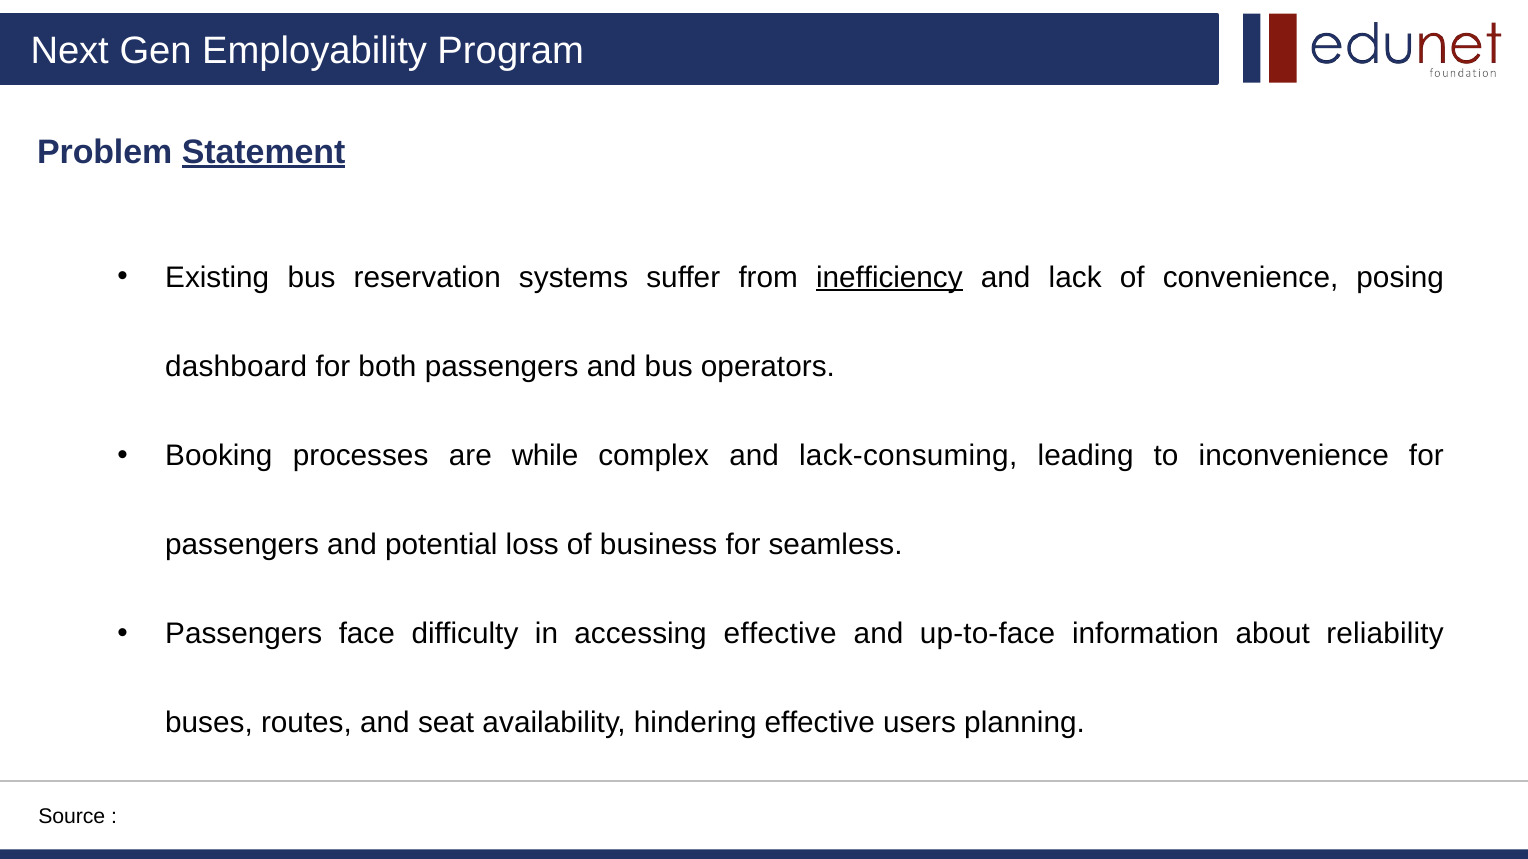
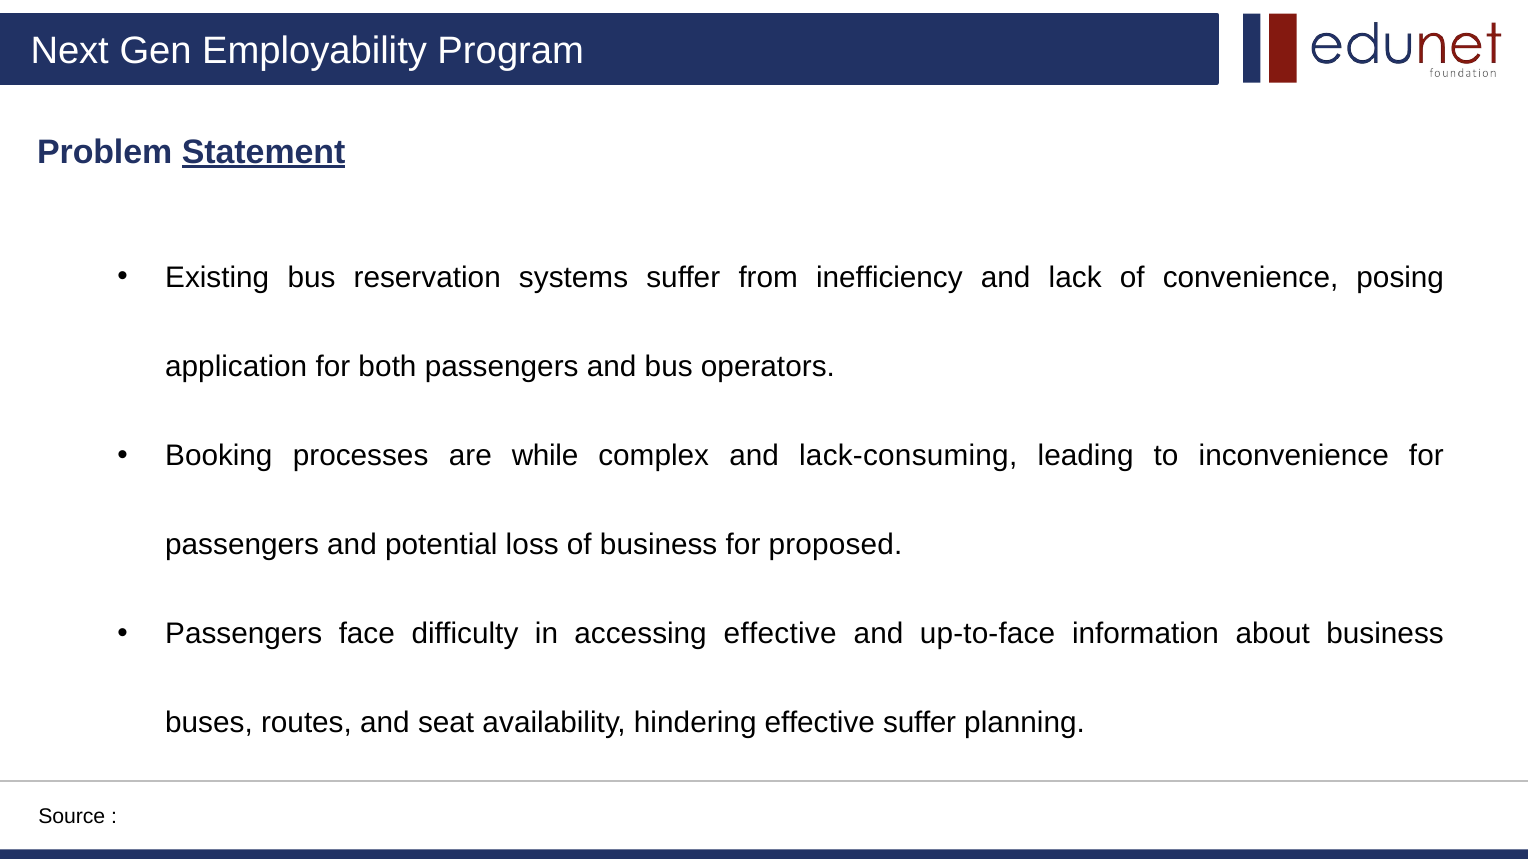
inefficiency underline: present -> none (889, 278)
dashboard: dashboard -> application (236, 367)
seamless: seamless -> proposed (835, 545)
about reliability: reliability -> business (1385, 634)
effective users: users -> suffer (920, 724)
